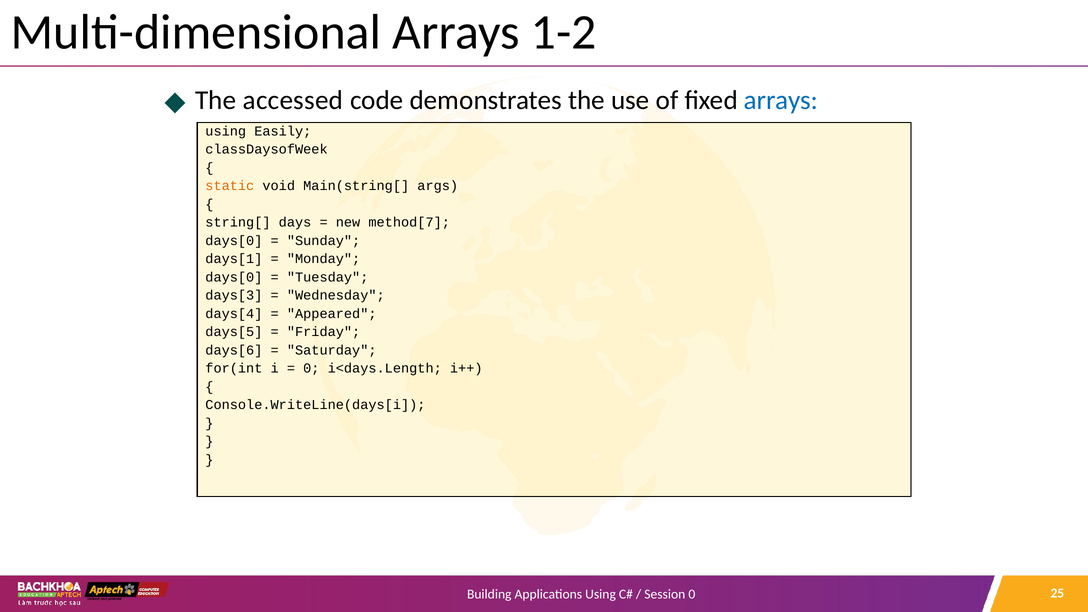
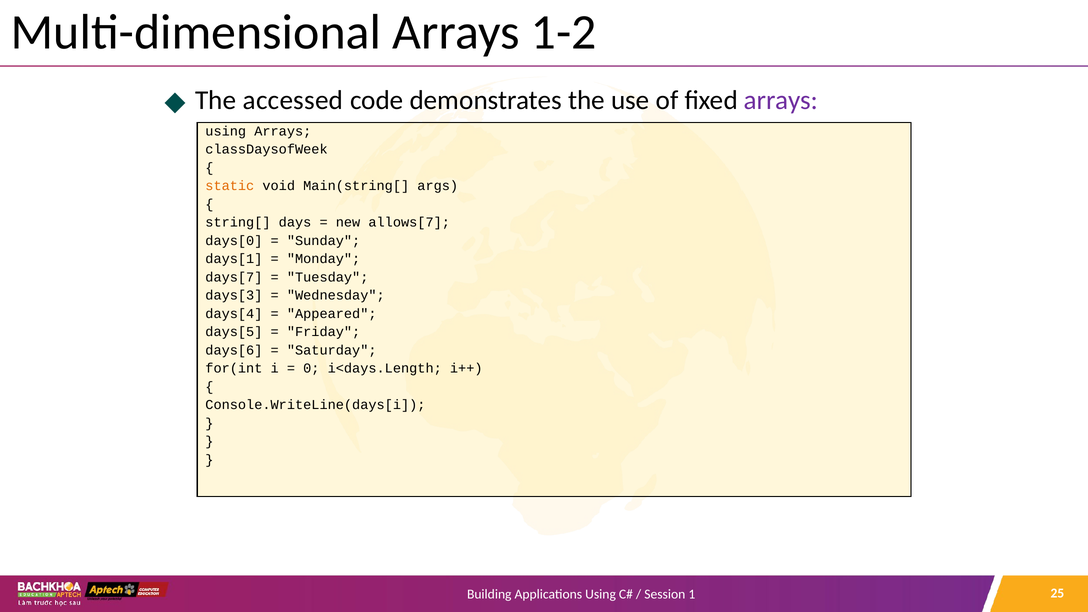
arrays colour: blue -> purple (781, 100)
using Easily: Easily -> Arrays (283, 131)
method[7: method[7 -> allows[7 (409, 222)
days[0: days[0 -> days[7 (234, 277)
Session 0: 0 -> 1 (692, 594)
